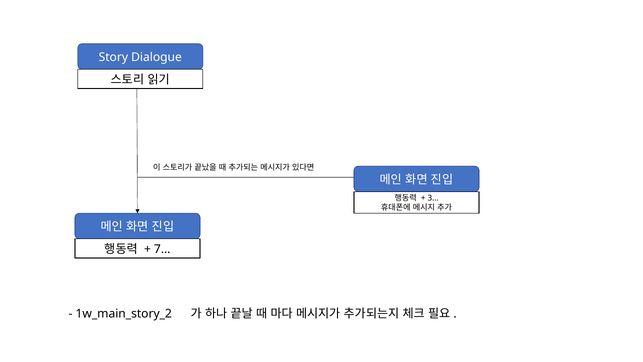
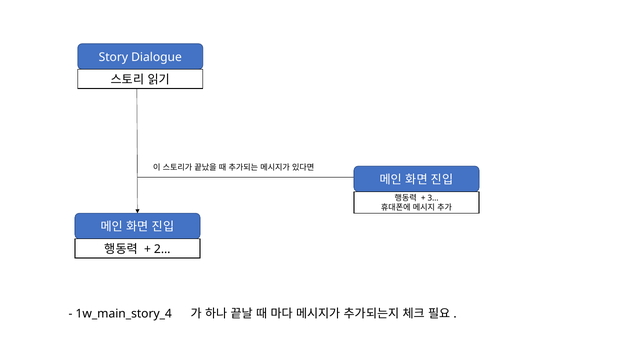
7…: 7… -> 2… (162, 249)
1w_main_story_2: 1w_main_story_2 -> 1w_main_story_4 (124, 313)
